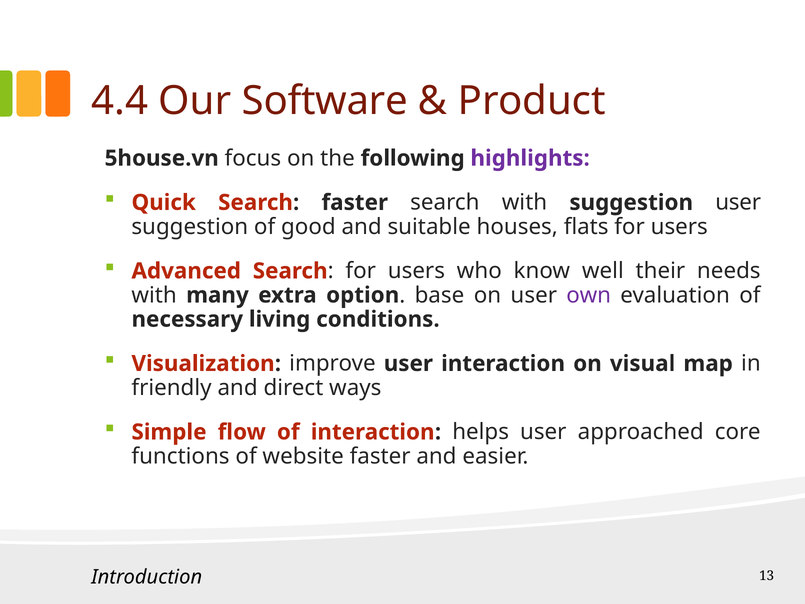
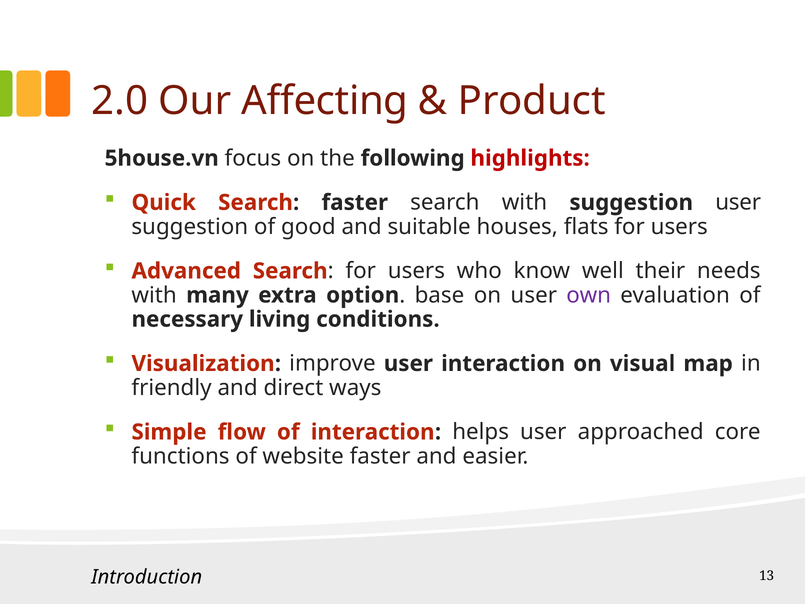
4.4: 4.4 -> 2.0 (120, 101)
Software: Software -> Affecting (325, 101)
highlights colour: purple -> red (530, 158)
